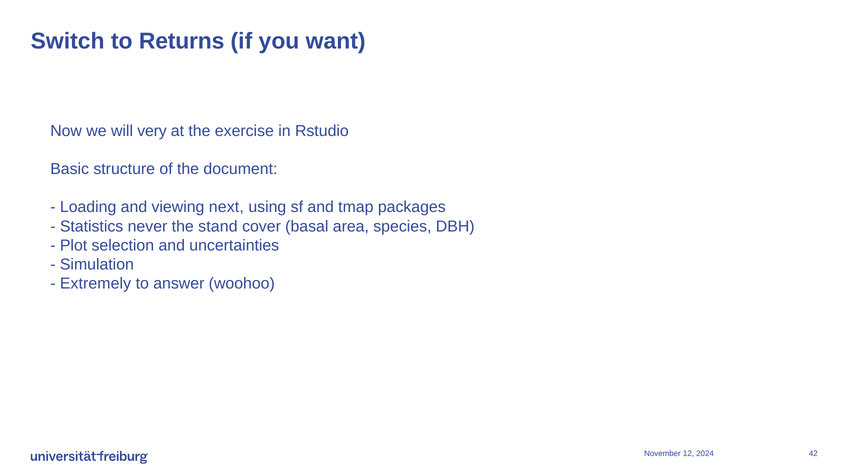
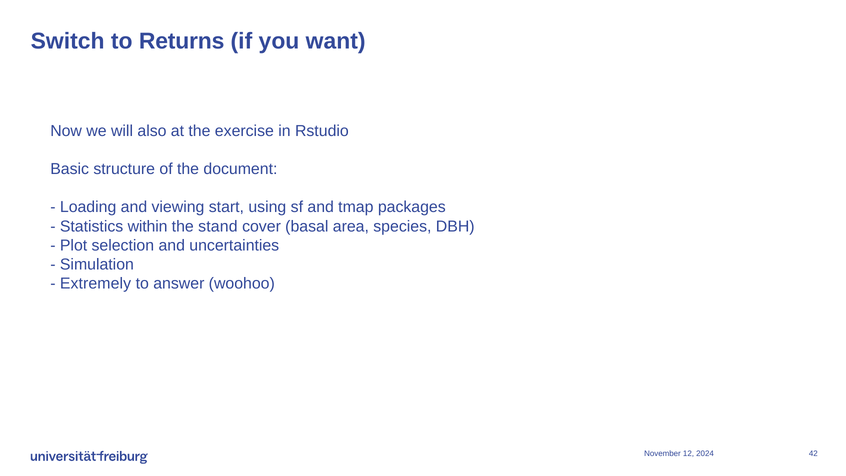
very: very -> also (152, 131)
next: next -> start (226, 207)
never: never -> within (148, 226)
